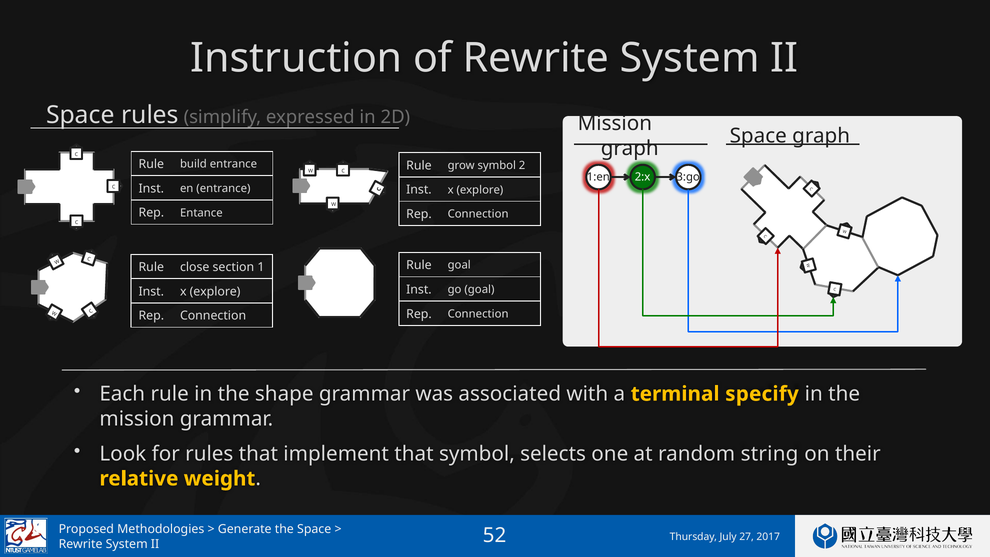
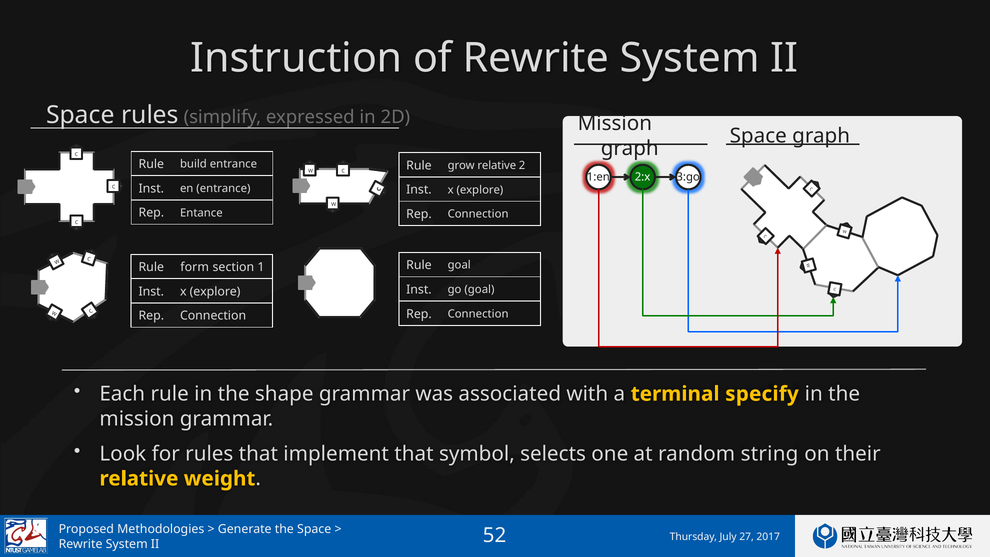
grow symbol: symbol -> relative (497, 165)
close: close -> form (195, 267)
